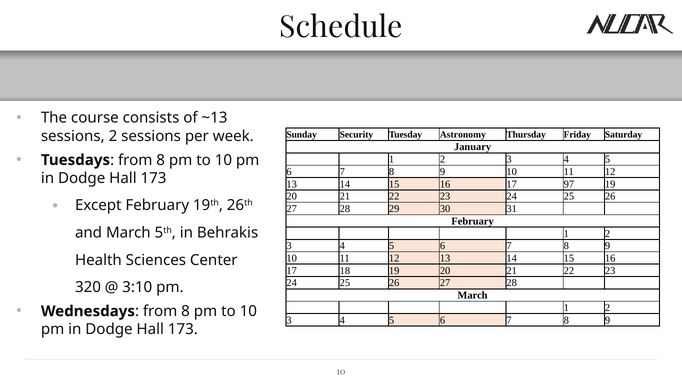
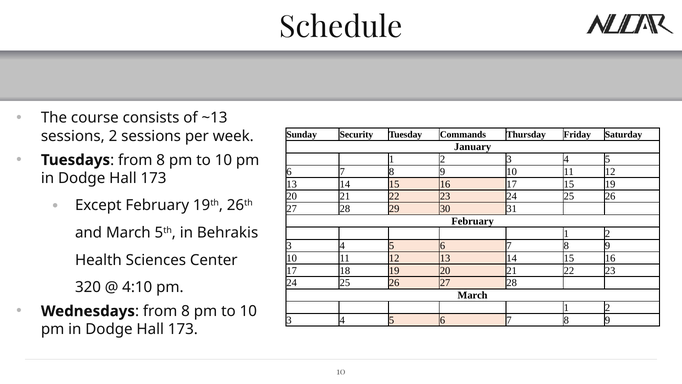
Astronomy: Astronomy -> Commands (463, 135)
17 97: 97 -> 15 (569, 184)
3:10: 3:10 -> 4:10 (137, 287)
